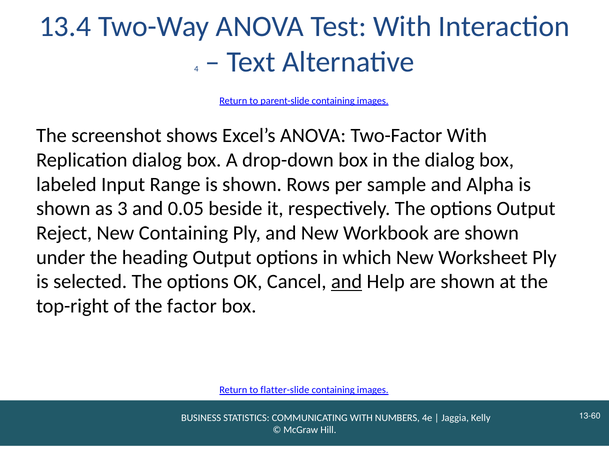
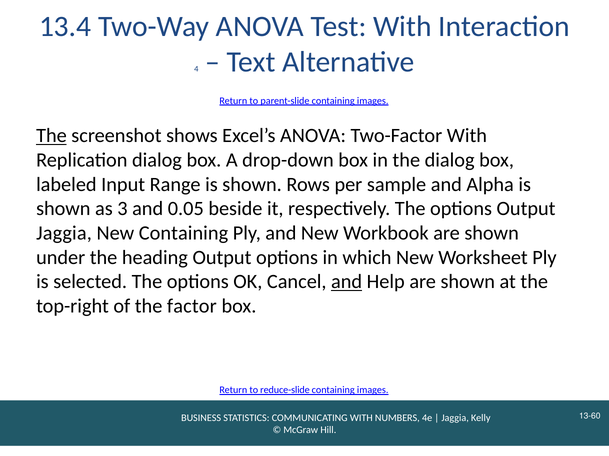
The underline: none -> present (51, 136)
Reject: Reject -> Jaggia (64, 233)
flatter-slide: flatter-slide -> reduce-slide (285, 391)
